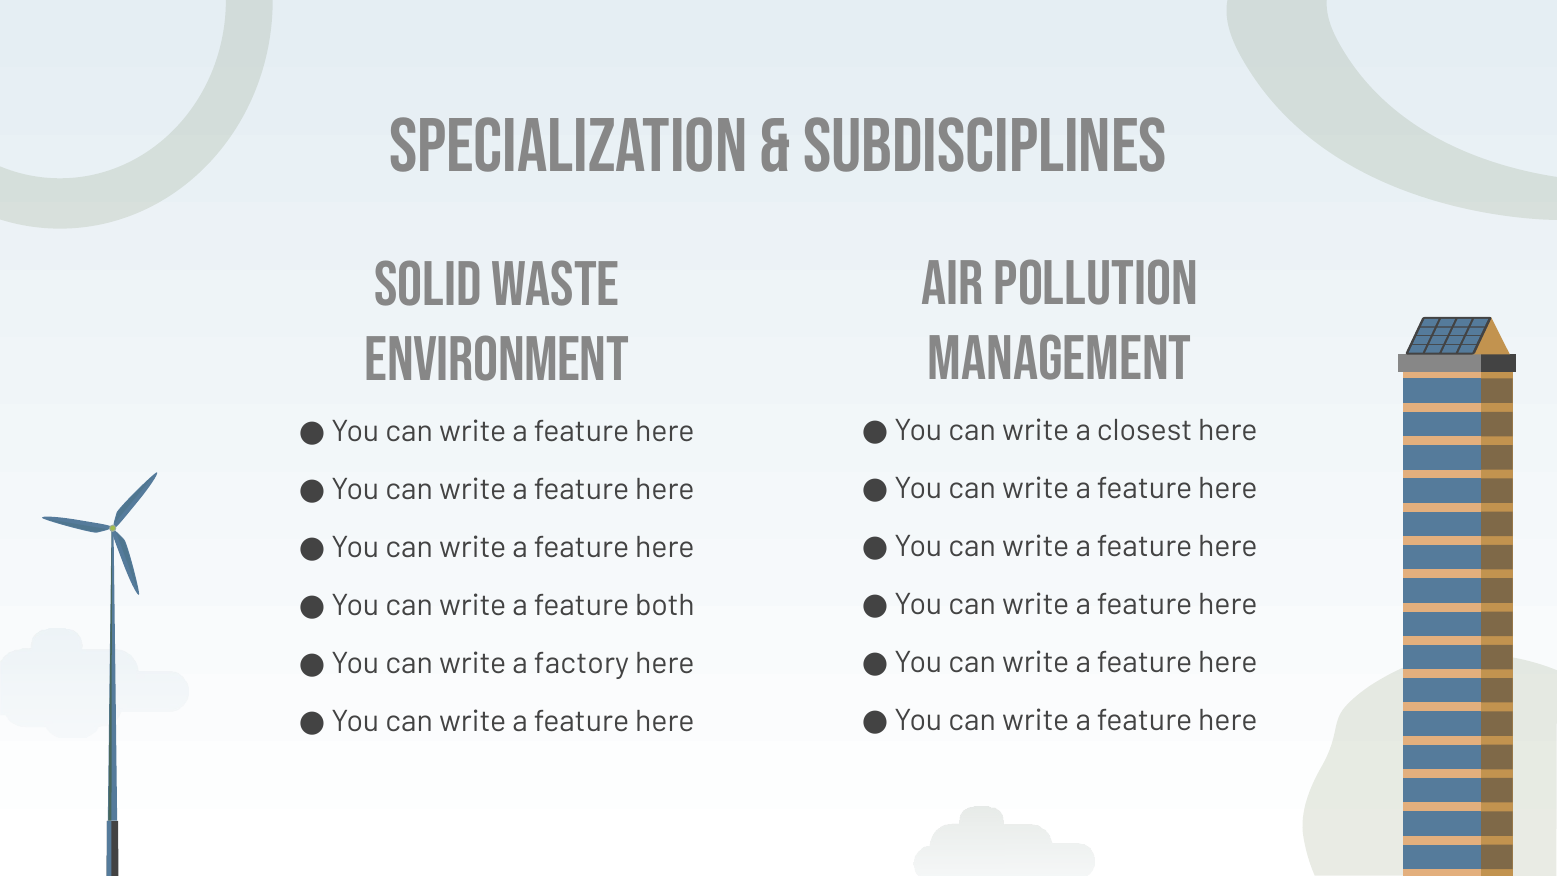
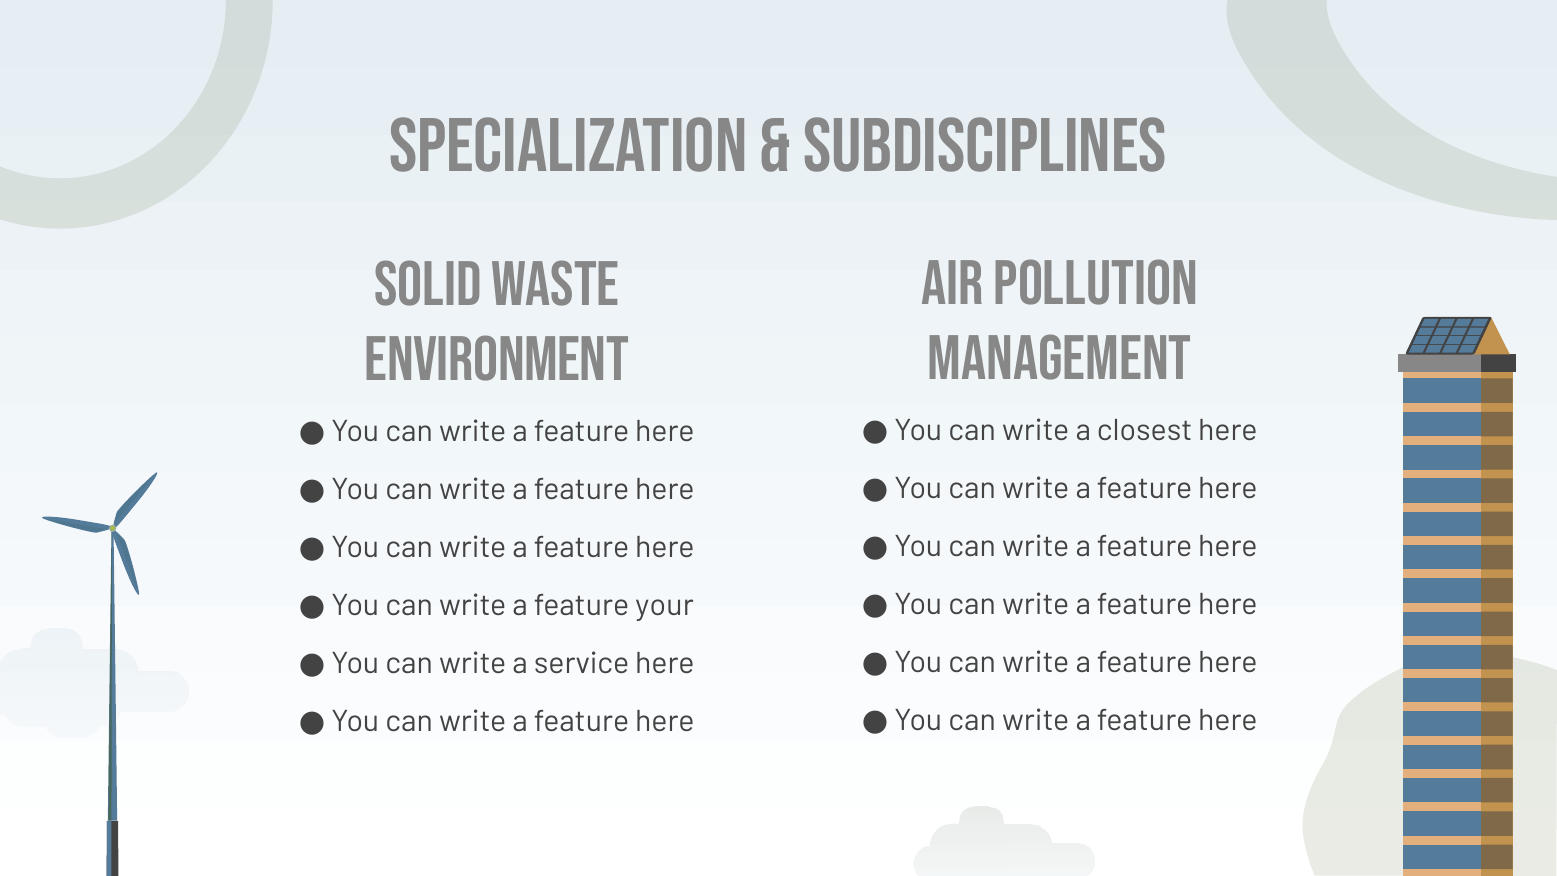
both: both -> your (665, 606)
factory: factory -> service (582, 664)
